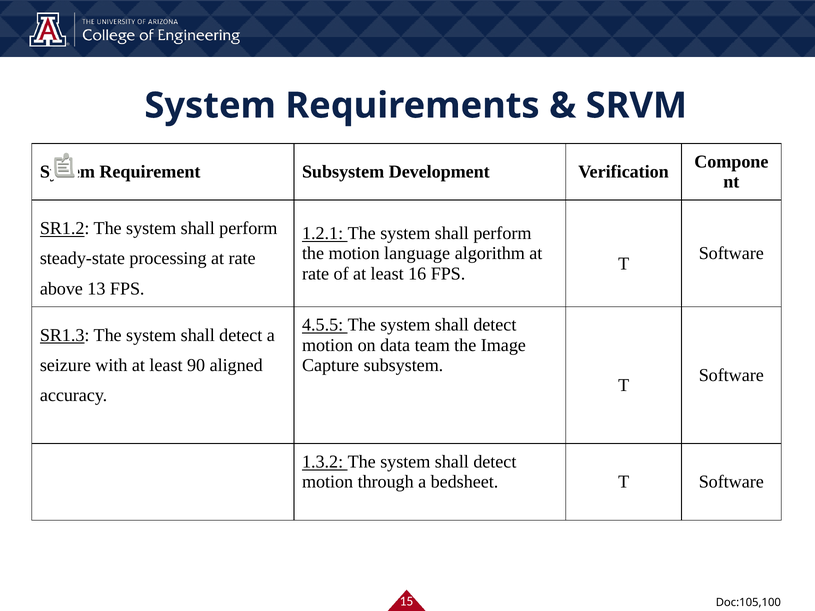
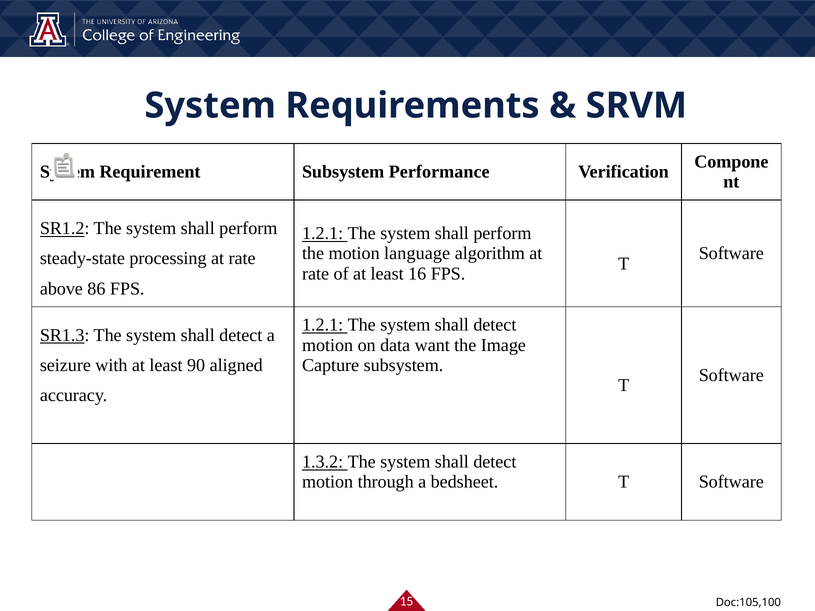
Development: Development -> Performance (439, 172)
13: 13 -> 86 (96, 289)
4.5.5: 4.5.5 -> 1.2.1 (323, 325)
team: team -> want (432, 345)
